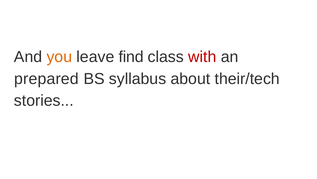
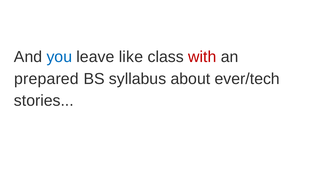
you colour: orange -> blue (59, 57)
find: find -> like (131, 57)
their/tech: their/tech -> ever/tech (247, 78)
